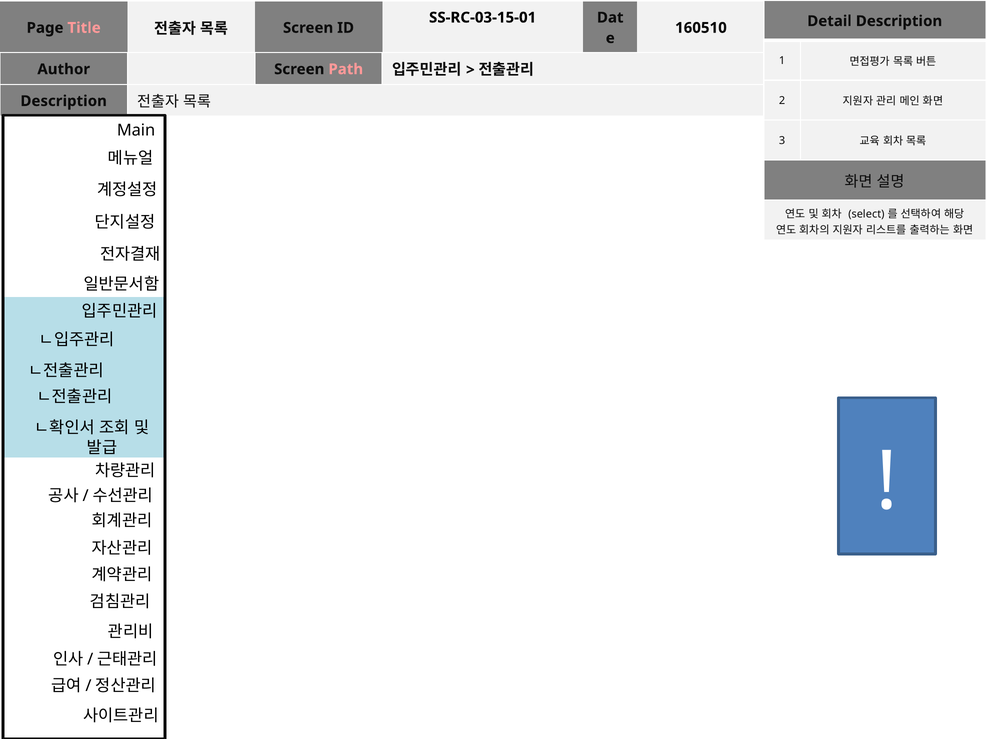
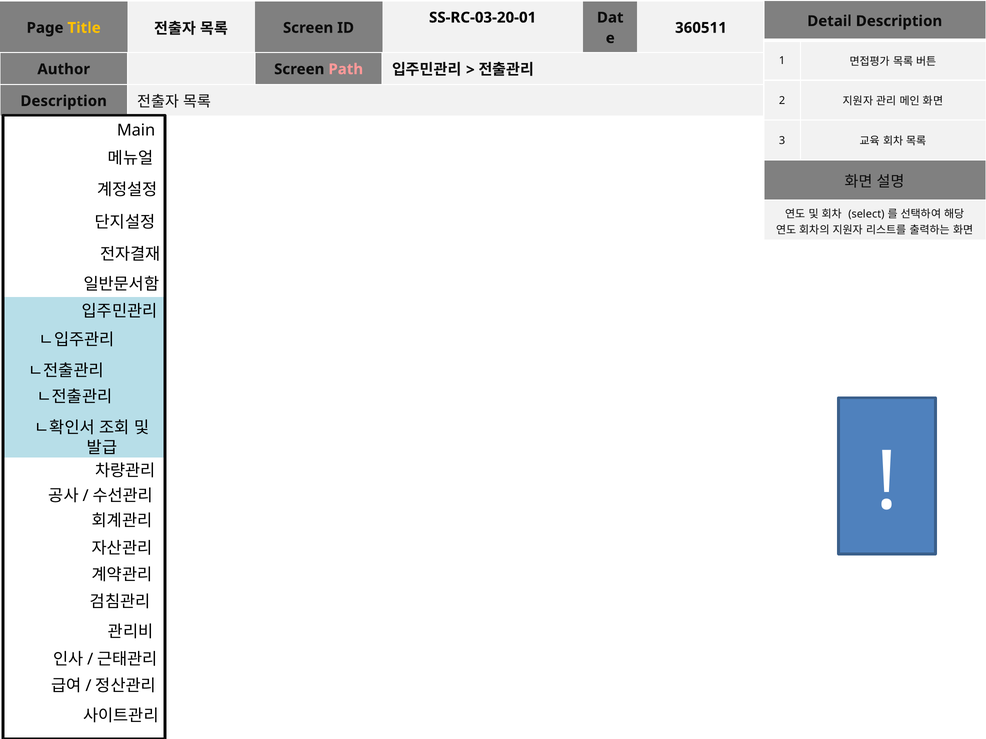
SS-RC-03-15-01: SS-RC-03-15-01 -> SS-RC-03-20-01 (483, 18)
Title colour: pink -> yellow (84, 28)
160510: 160510 -> 360511 (701, 28)
